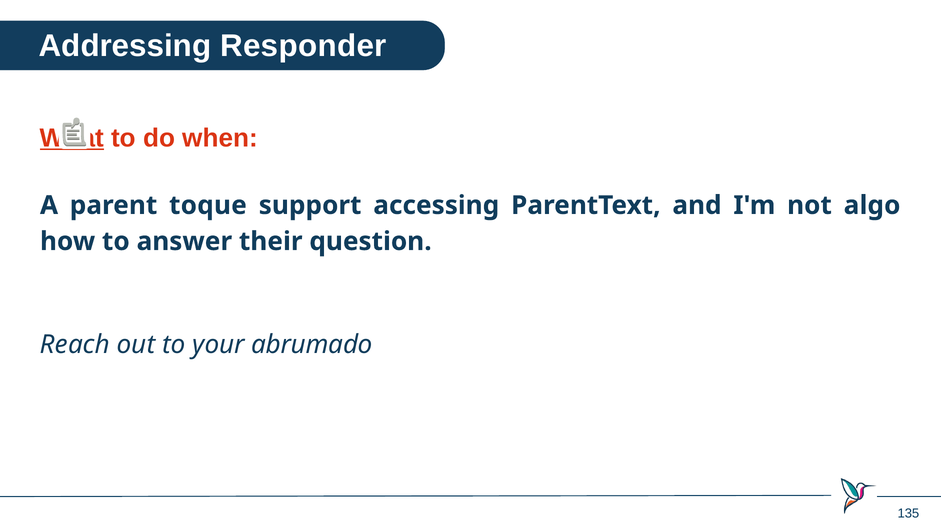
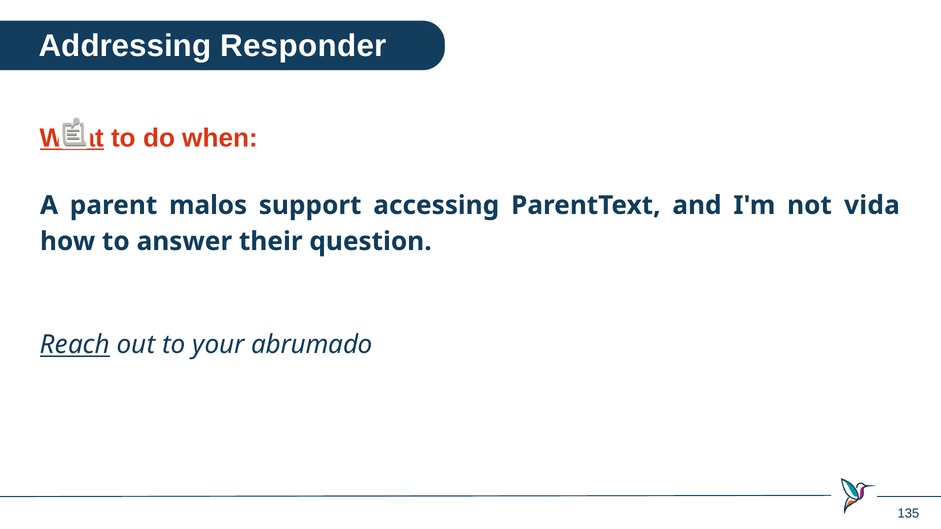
toque: toque -> malos (208, 205)
algo: algo -> vida (872, 205)
Reach underline: none -> present (75, 345)
